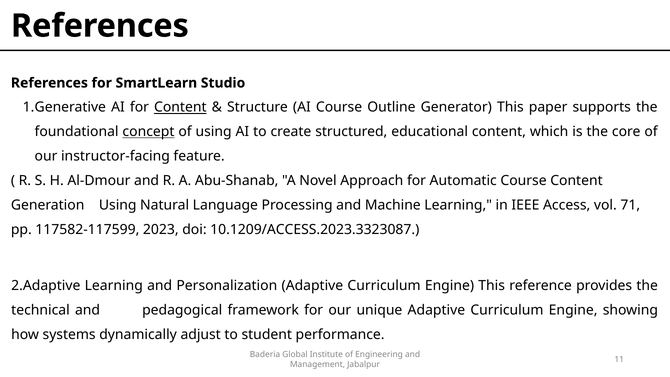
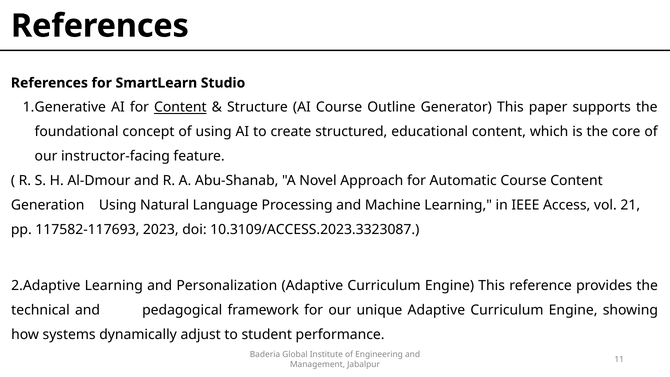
concept underline: present -> none (148, 132)
71: 71 -> 21 (630, 205)
117582-117599: 117582-117599 -> 117582-117693 (87, 229)
10.1209/ACCESS.2023.3323087: 10.1209/ACCESS.2023.3323087 -> 10.3109/ACCESS.2023.3323087 (315, 229)
